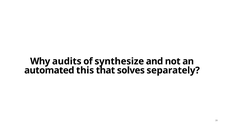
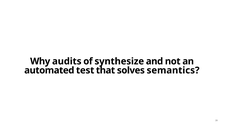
this: this -> test (85, 70)
separately: separately -> semantics (173, 70)
